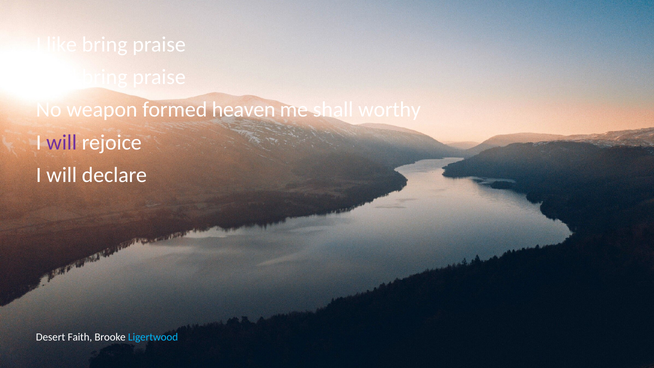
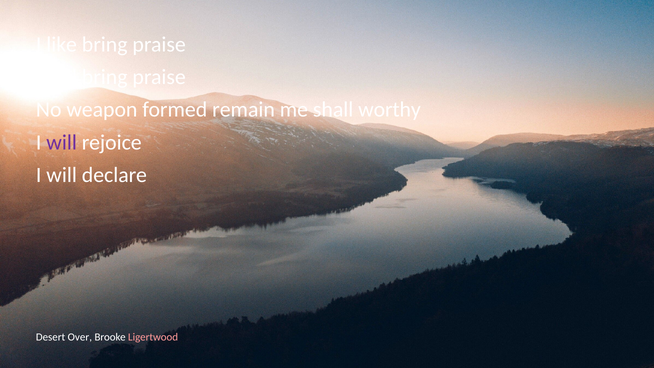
heaven: heaven -> remain (244, 110)
Faith: Faith -> Over (80, 337)
Ligertwood colour: light blue -> pink (153, 337)
